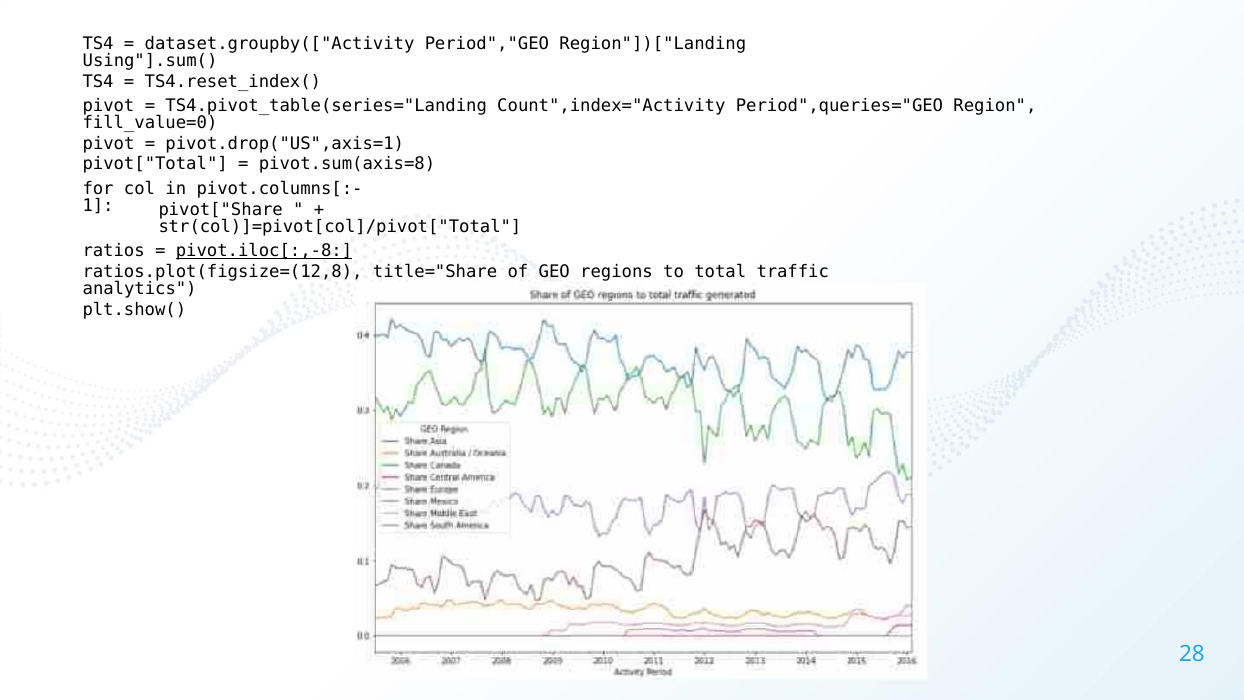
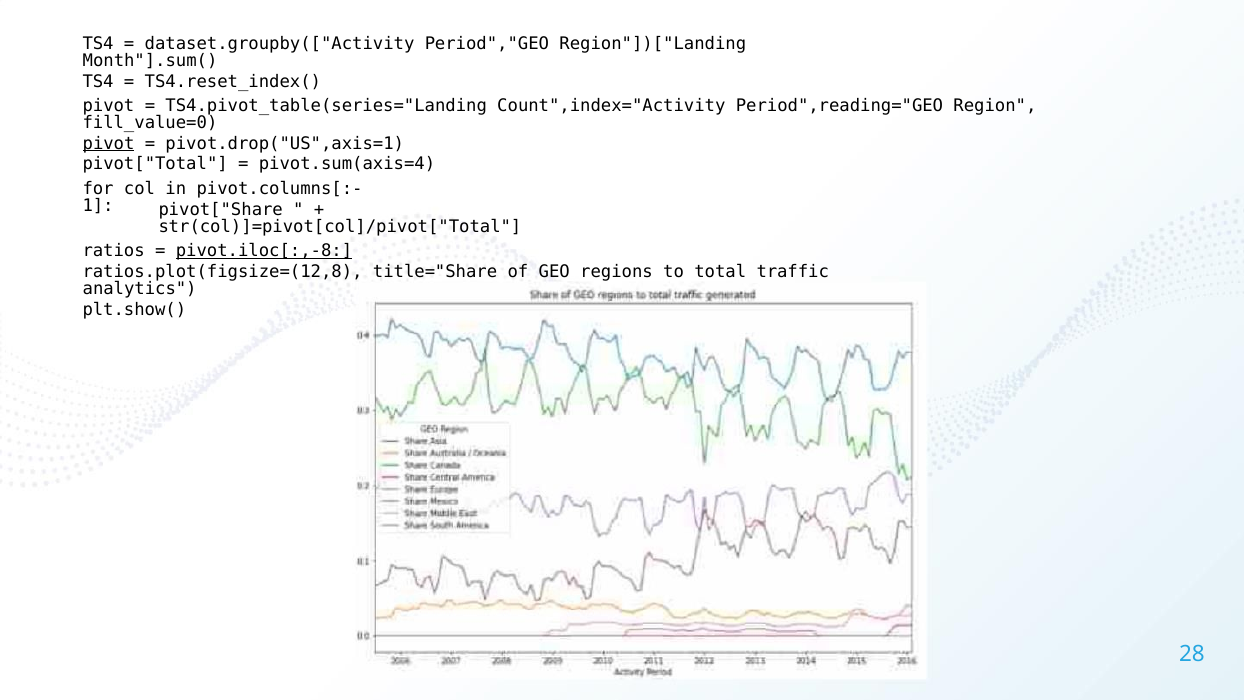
Using"].sum(: Using"].sum( -> Month"].sum( (150, 61)
Period",queries="GEO: Period",queries="GEO -> Period",reading="GEO (839, 106)
pivot underline: none -> present (109, 143)
pivot.sum(axis=8: pivot.sum(axis=8 -> pivot.sum(axis=4 (347, 164)
